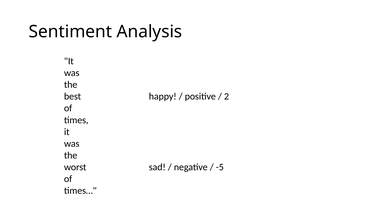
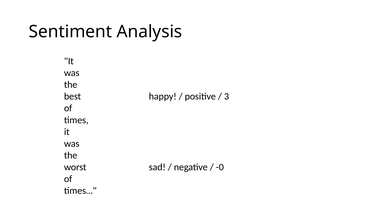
2: 2 -> 3 (227, 97)
-5: -5 -> -0 (220, 167)
